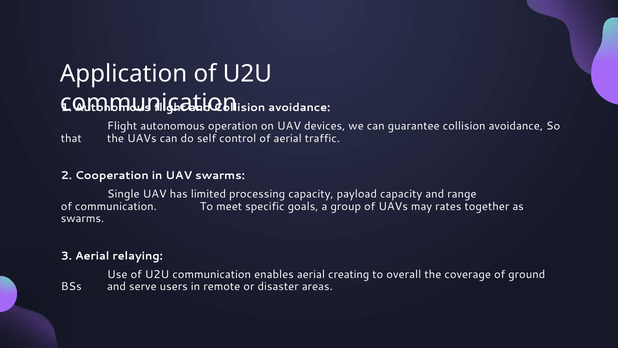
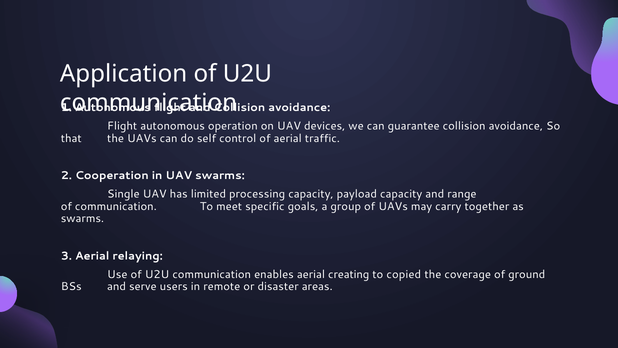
rates: rates -> carry (448, 207)
overall: overall -> copied (404, 275)
